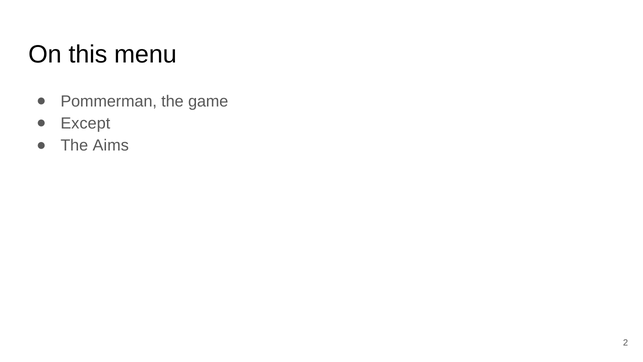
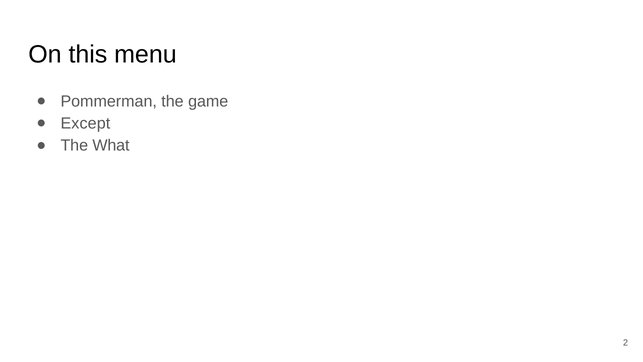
Aims: Aims -> What (111, 145)
